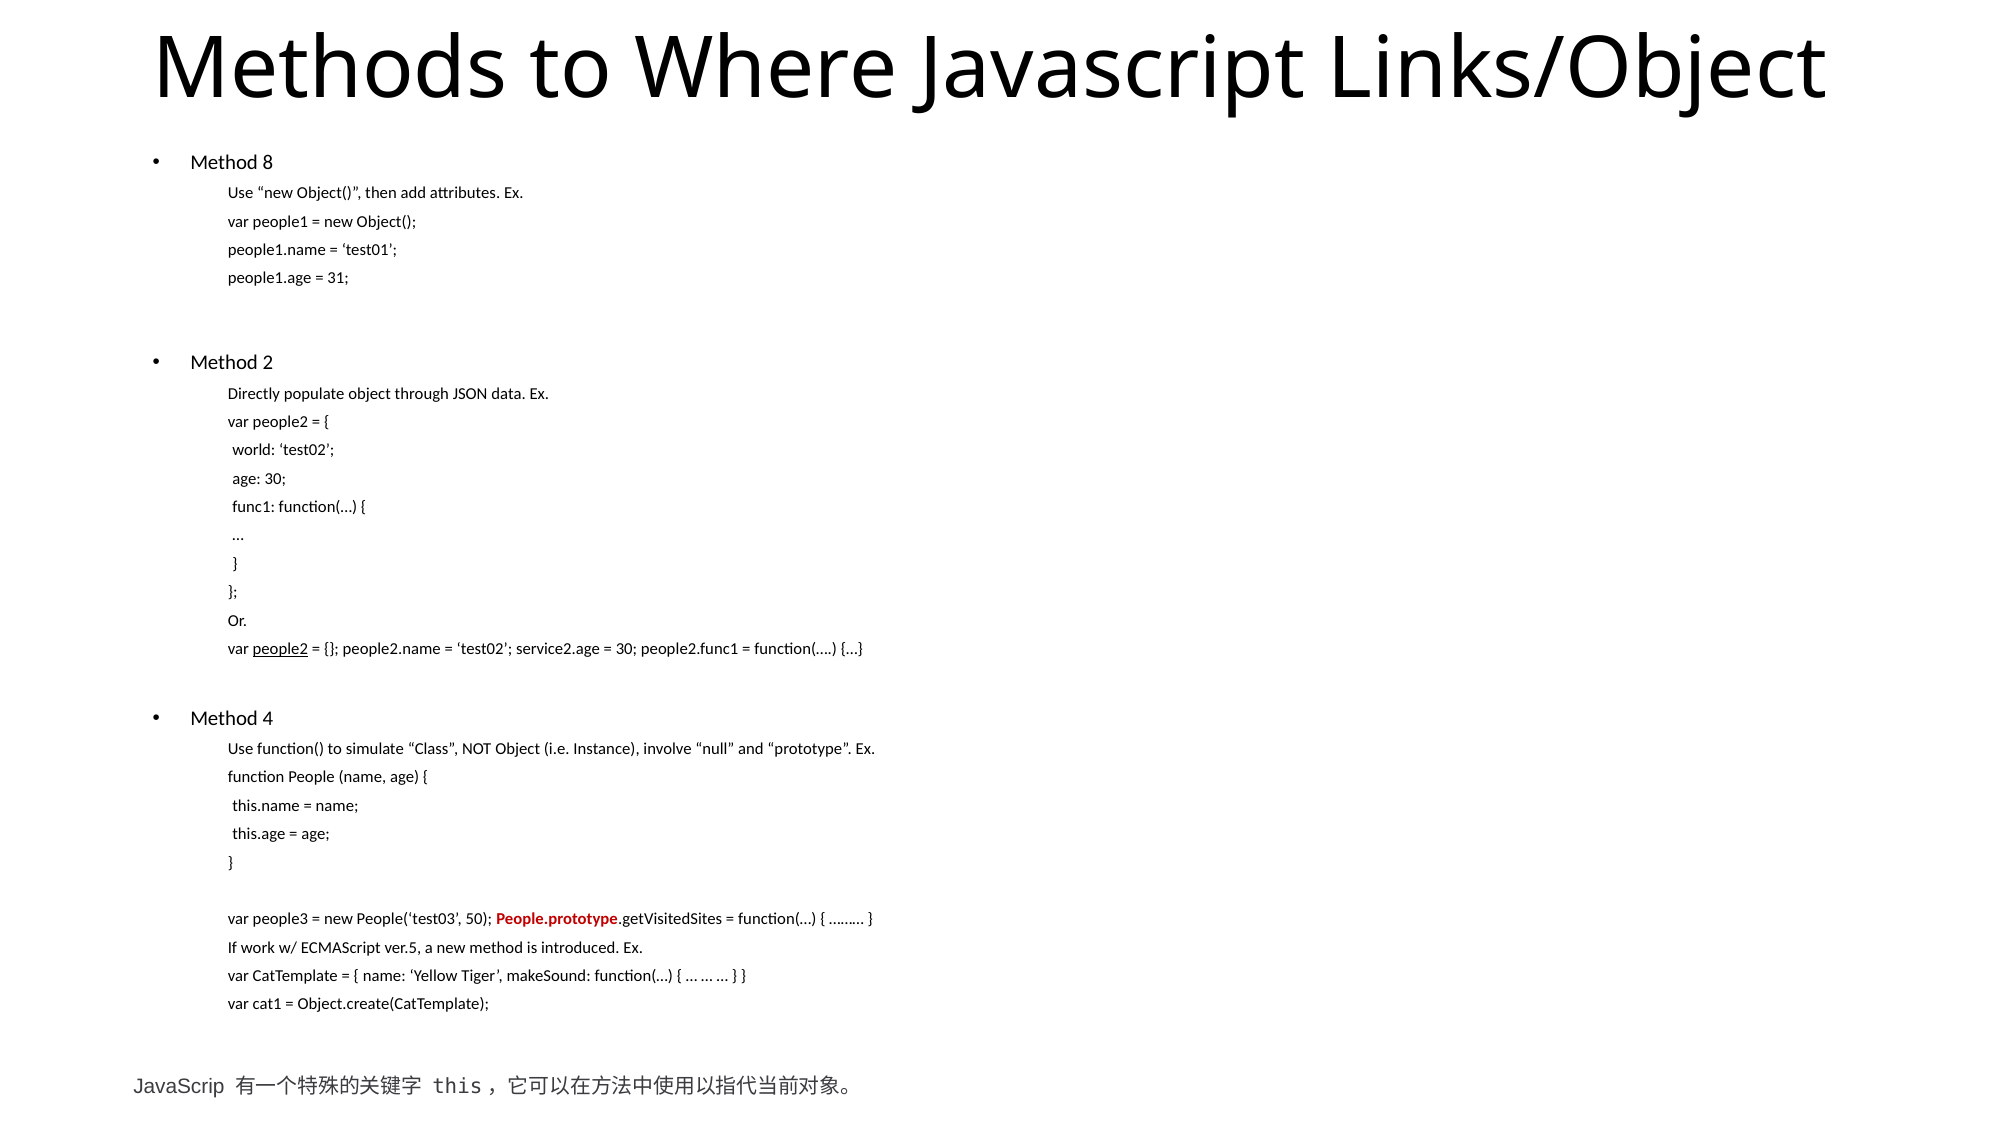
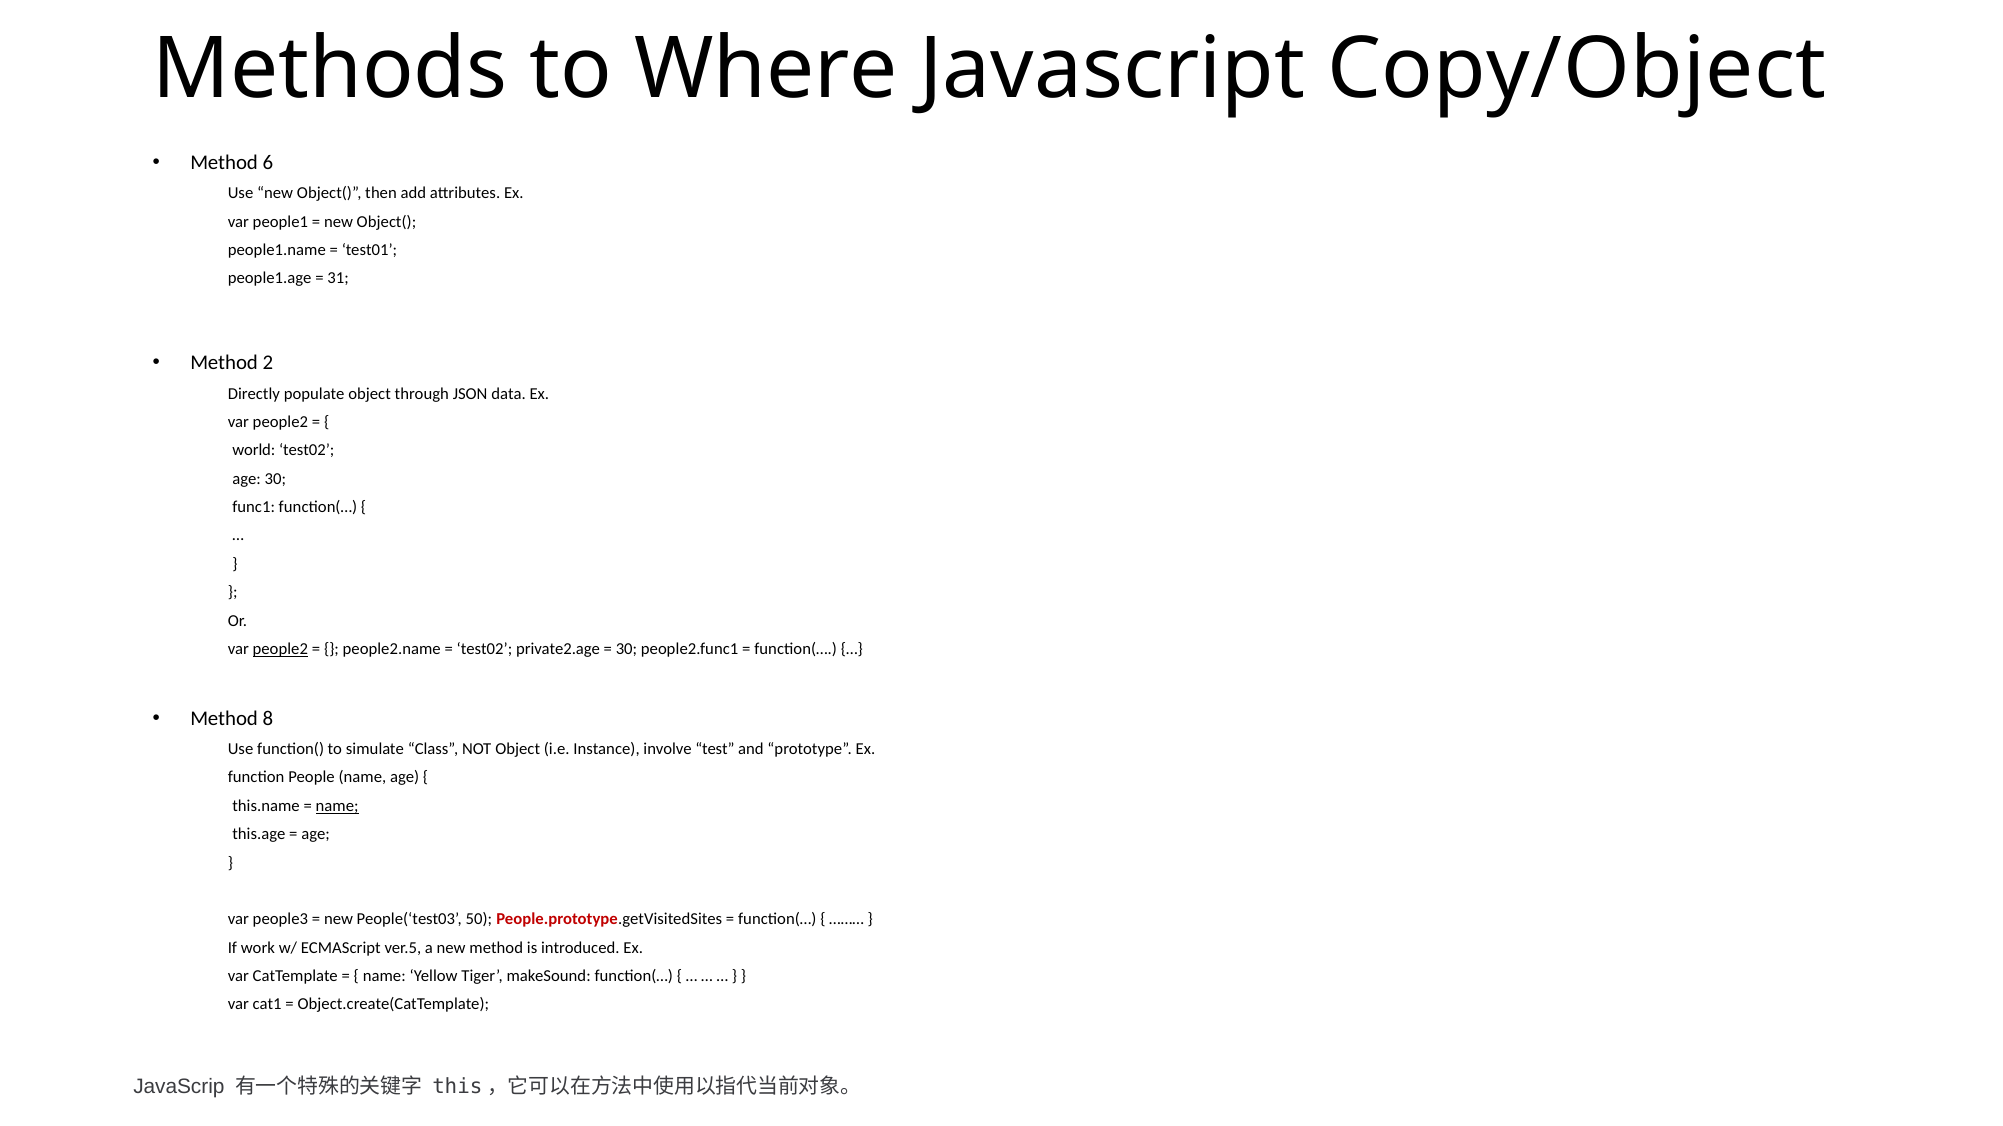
Links/Object: Links/Object -> Copy/Object (1577, 69)
8: 8 -> 6 (268, 163)
service2.age: service2.age -> private2.age (558, 649)
4: 4 -> 8 (268, 719)
null: null -> test (715, 750)
name underline: none -> present (337, 806)
